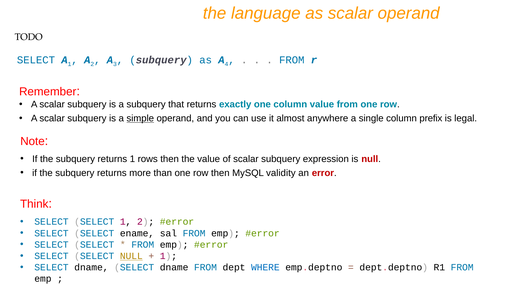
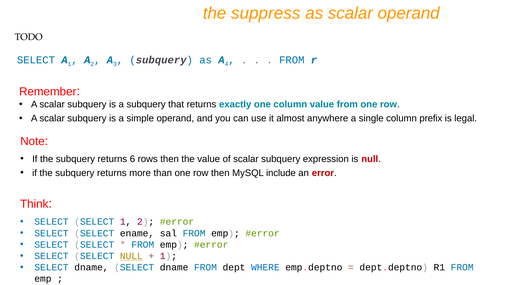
language: language -> suppress (266, 13)
simple underline: present -> none (140, 119)
returns 1: 1 -> 6 (132, 159)
validity: validity -> include (281, 173)
